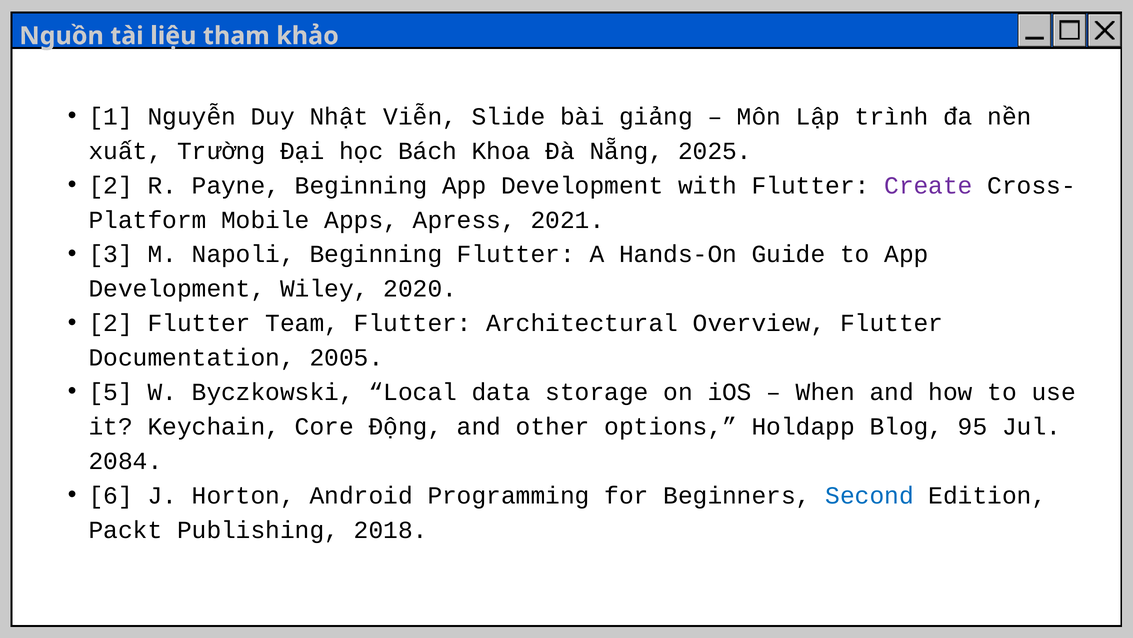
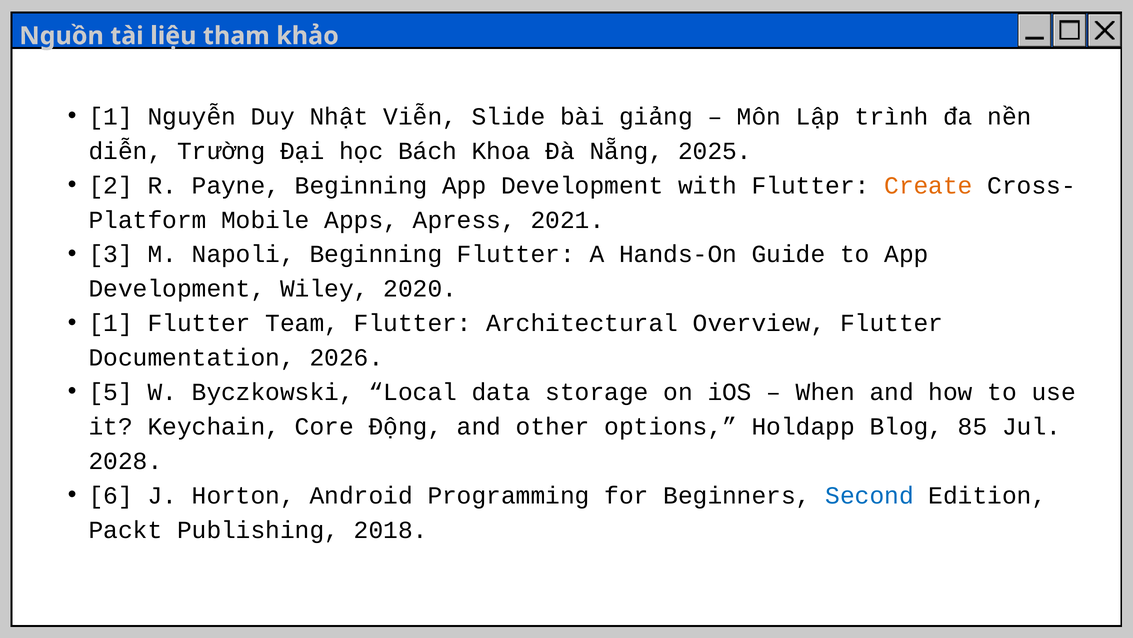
xuất: xuất -> diễn (125, 151)
Create colour: purple -> orange (928, 185)
2: 2 -> 1 (111, 323)
2005: 2005 -> 2026 (346, 357)
95: 95 -> 85 (973, 426)
2084: 2084 -> 2028 (125, 461)
